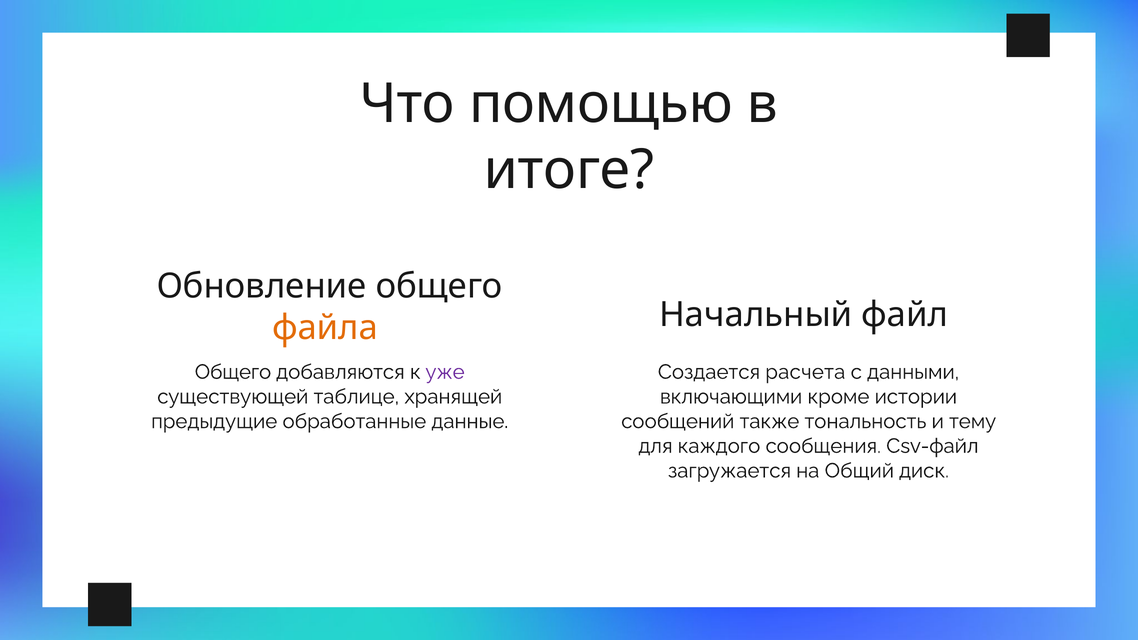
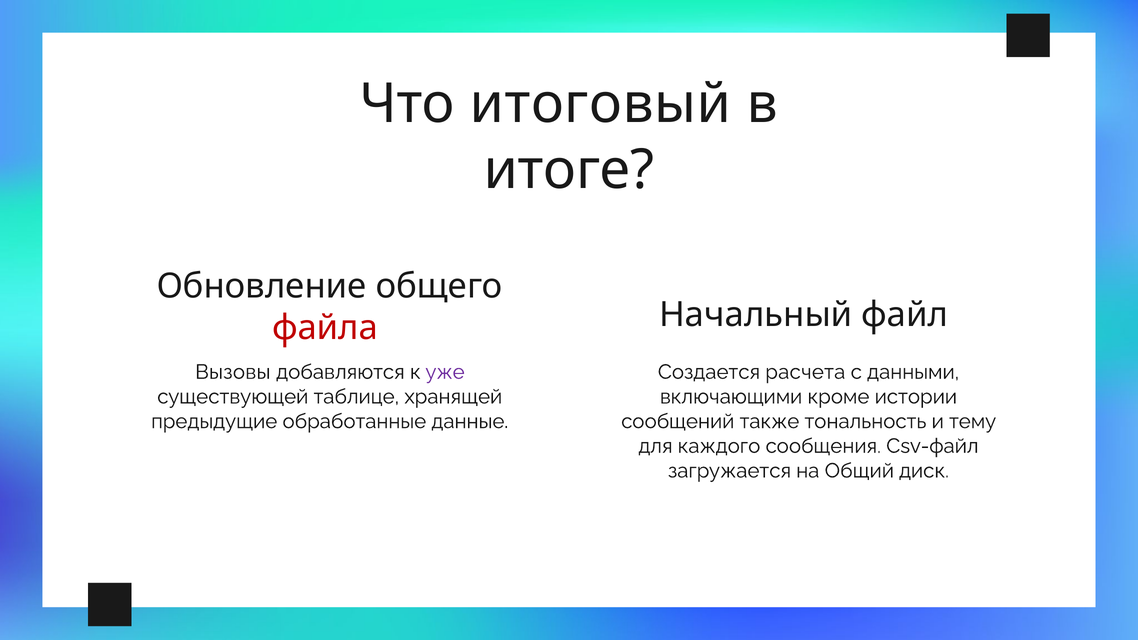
помощью: помощью -> итоговый (601, 104)
файла colour: orange -> red (325, 328)
Общего: Общего -> Вызовы (233, 372)
